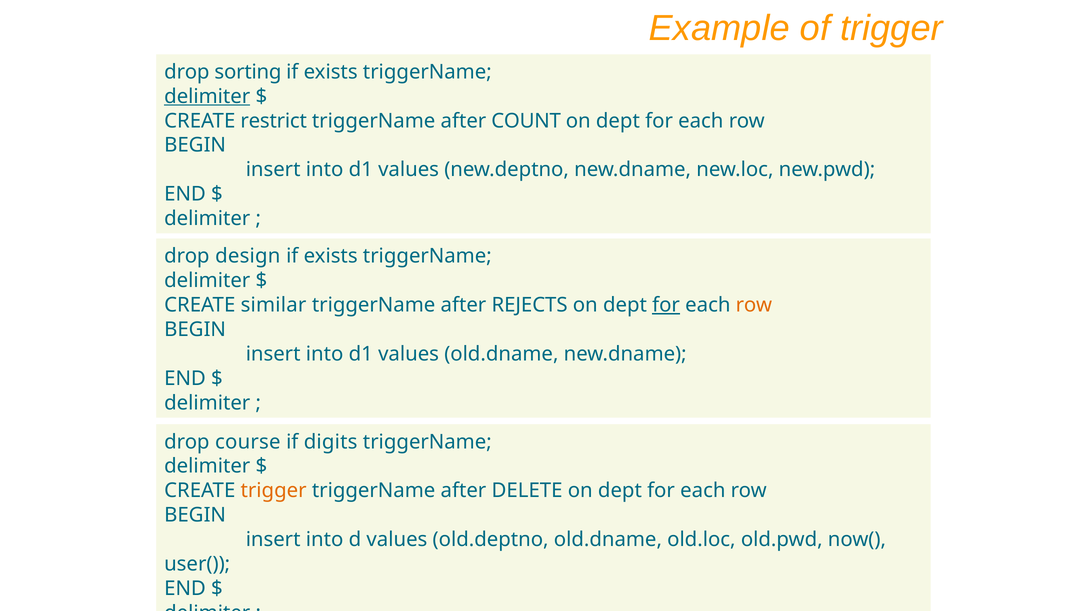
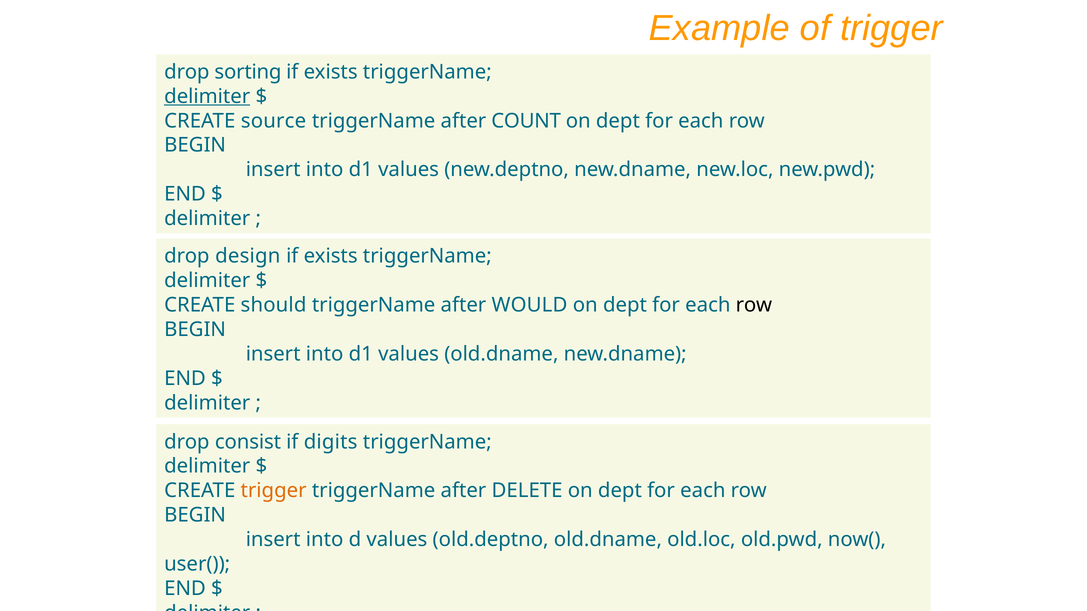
restrict: restrict -> source (273, 121)
similar: similar -> should (274, 305)
REJECTS: REJECTS -> WOULD (529, 305)
for underline: present -> none (666, 305)
row colour: orange -> black (754, 305)
course: course -> consist (248, 442)
